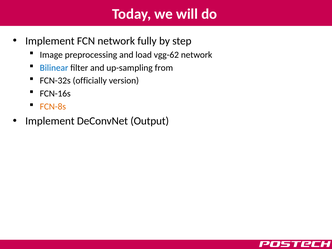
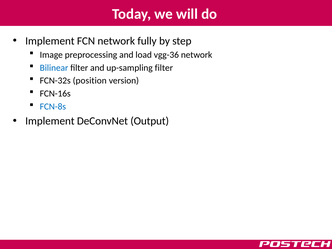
vgg-62: vgg-62 -> vgg-36 (166, 55)
up-sampling from: from -> filter (164, 68)
officially: officially -> position (90, 81)
FCN-8s colour: orange -> blue (53, 107)
